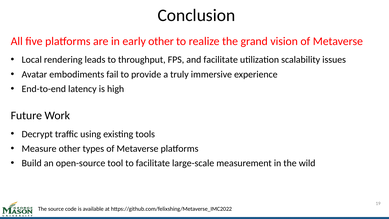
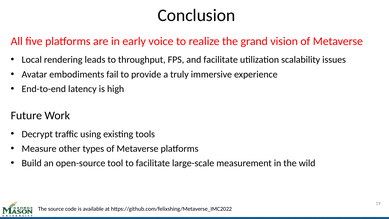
early other: other -> voice (161, 41)
